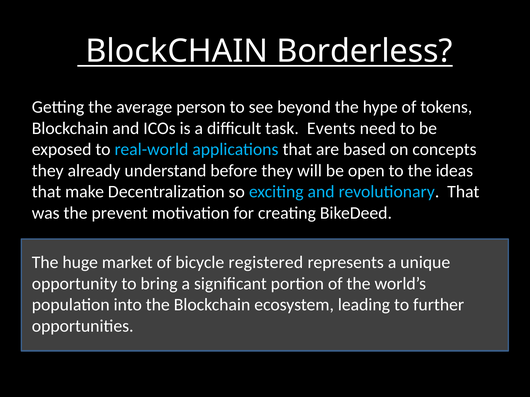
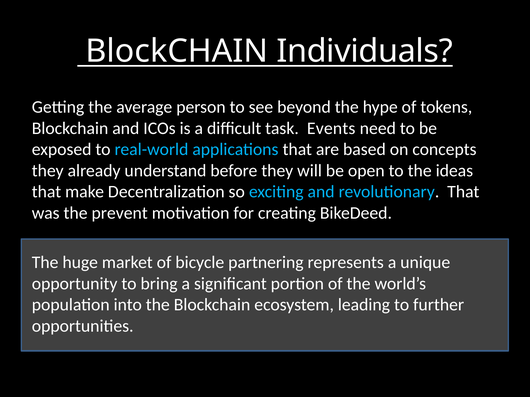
Borderless: Borderless -> Individuals (365, 51)
registered: registered -> partnering (266, 263)
